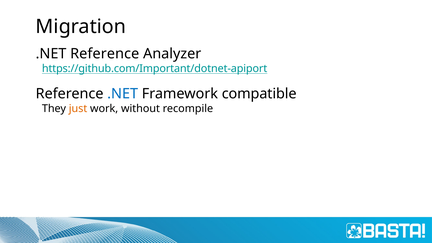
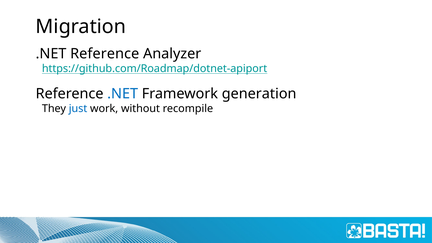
https://github.com/Important/dotnet-apiport: https://github.com/Important/dotnet-apiport -> https://github.com/Roadmap/dotnet-apiport (155, 69)
compatible: compatible -> generation (259, 94)
just colour: orange -> blue (78, 109)
